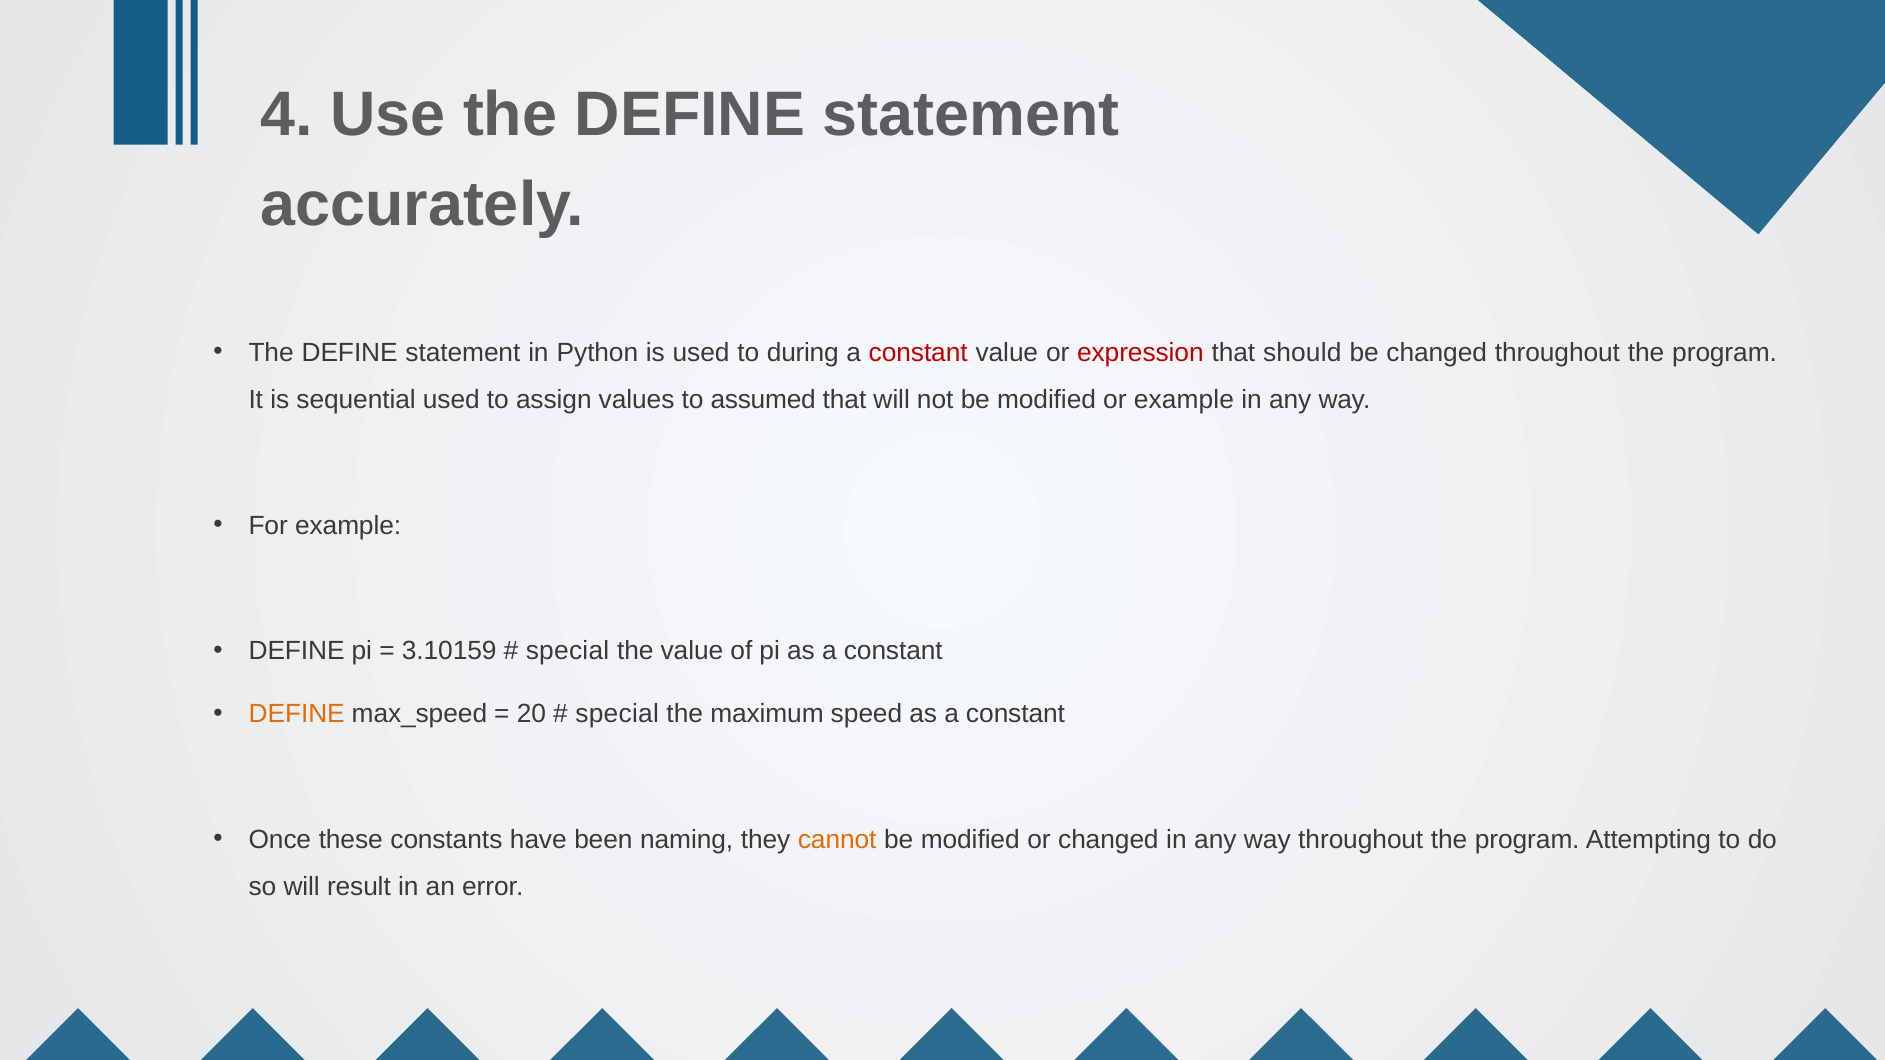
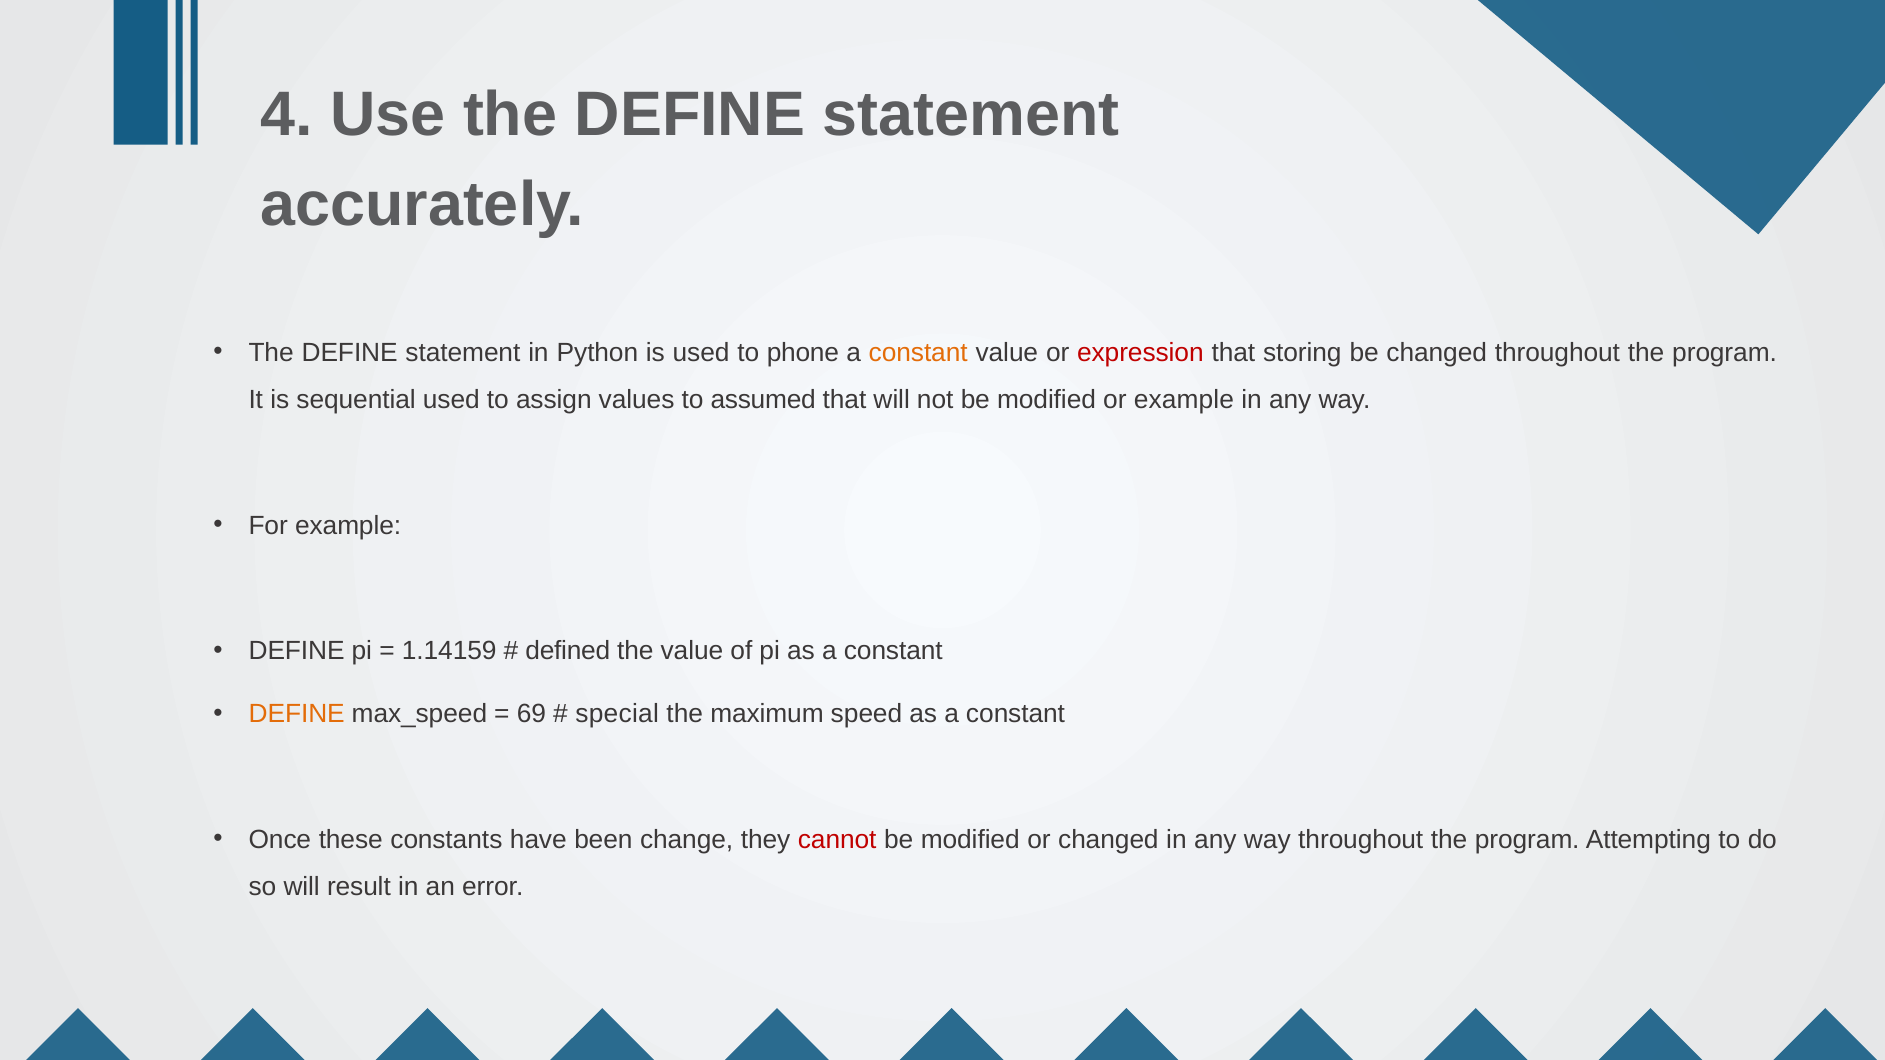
during: during -> phone (803, 353)
constant colour: red -> orange (918, 353)
should: should -> storing (1302, 353)
3.10159: 3.10159 -> 1.14159 (449, 651)
special: special -> defined (568, 651)
20: 20 -> 69 (531, 714)
naming: naming -> change (687, 840)
cannot colour: orange -> red (837, 840)
